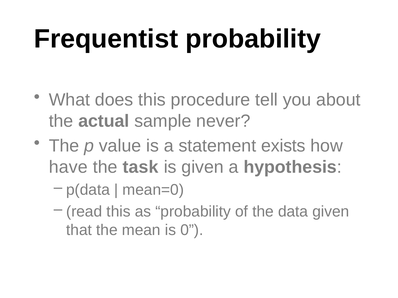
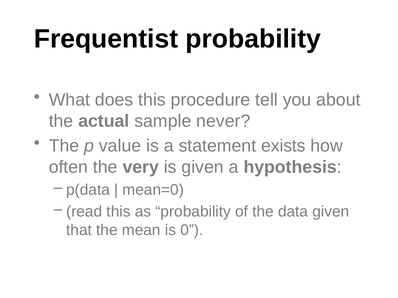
have: have -> often (68, 167)
task: task -> very (141, 167)
